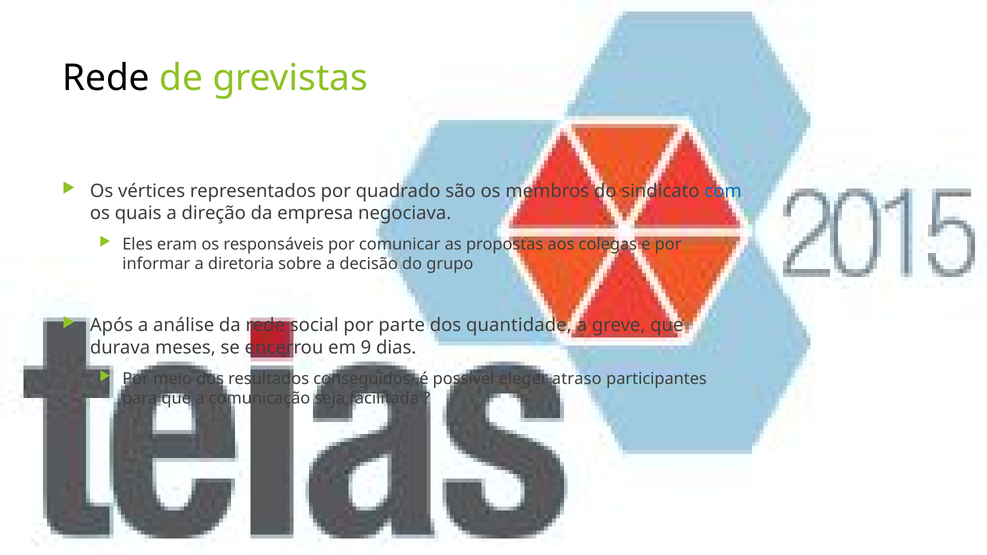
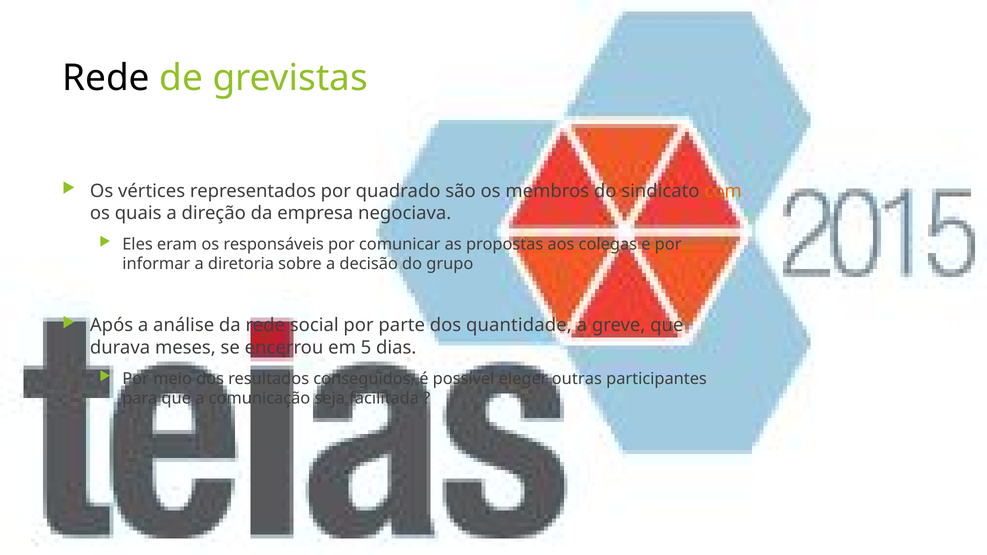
com colour: blue -> orange (723, 191)
9: 9 -> 5 (366, 348)
atraso: atraso -> outras (577, 379)
